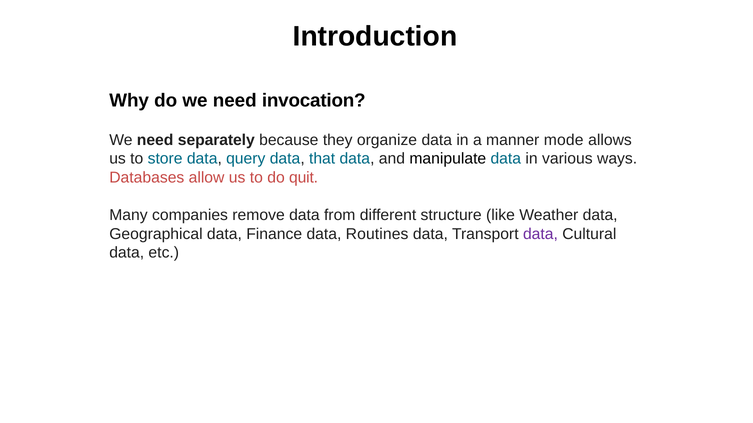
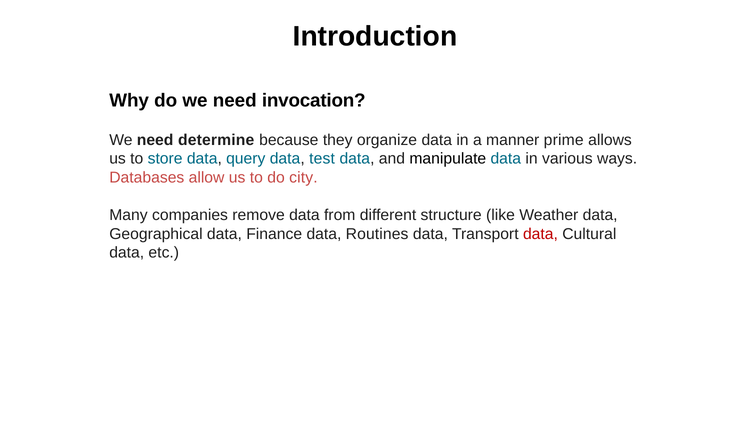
separately: separately -> determine (216, 140)
mode: mode -> prime (564, 140)
that: that -> test (322, 159)
quit: quit -> city (303, 178)
data colour: purple -> red (540, 234)
